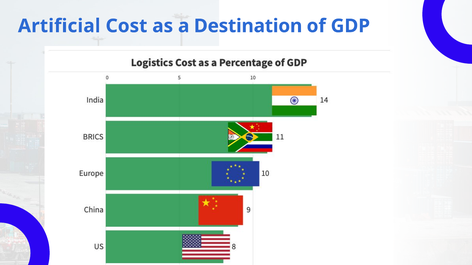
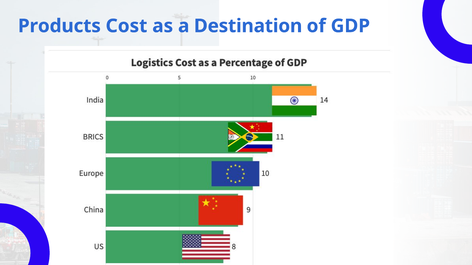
Artificial: Artificial -> Products (59, 26)
